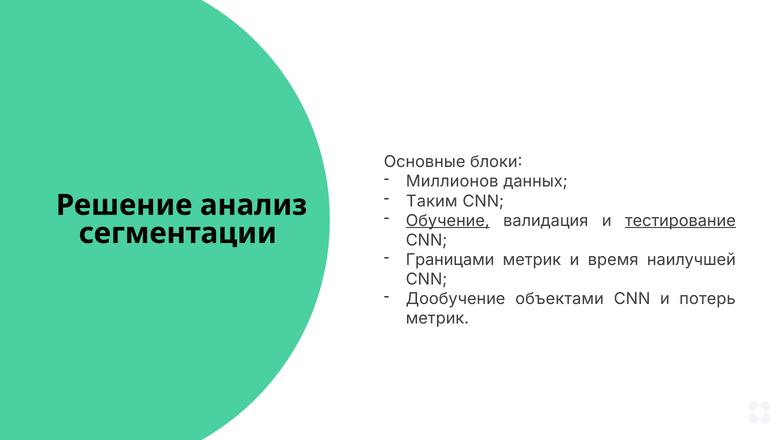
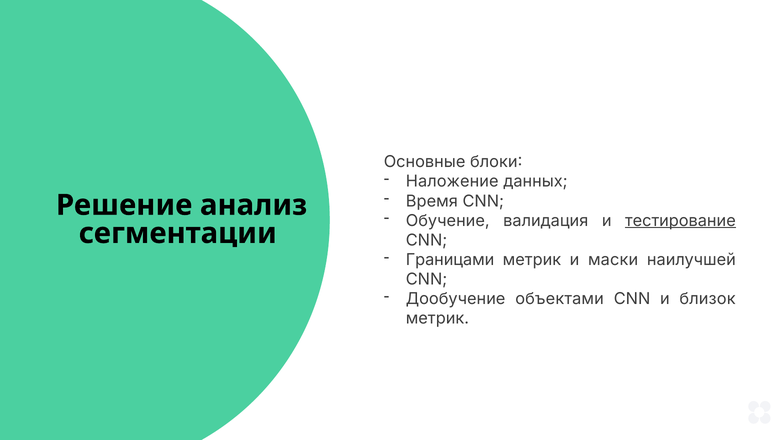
Миллионов: Миллионов -> Наложение (452, 182)
Таким: Таким -> Время (432, 201)
Обучение underline: present -> none (448, 221)
время: время -> маски (613, 260)
потерь: потерь -> близок (708, 299)
